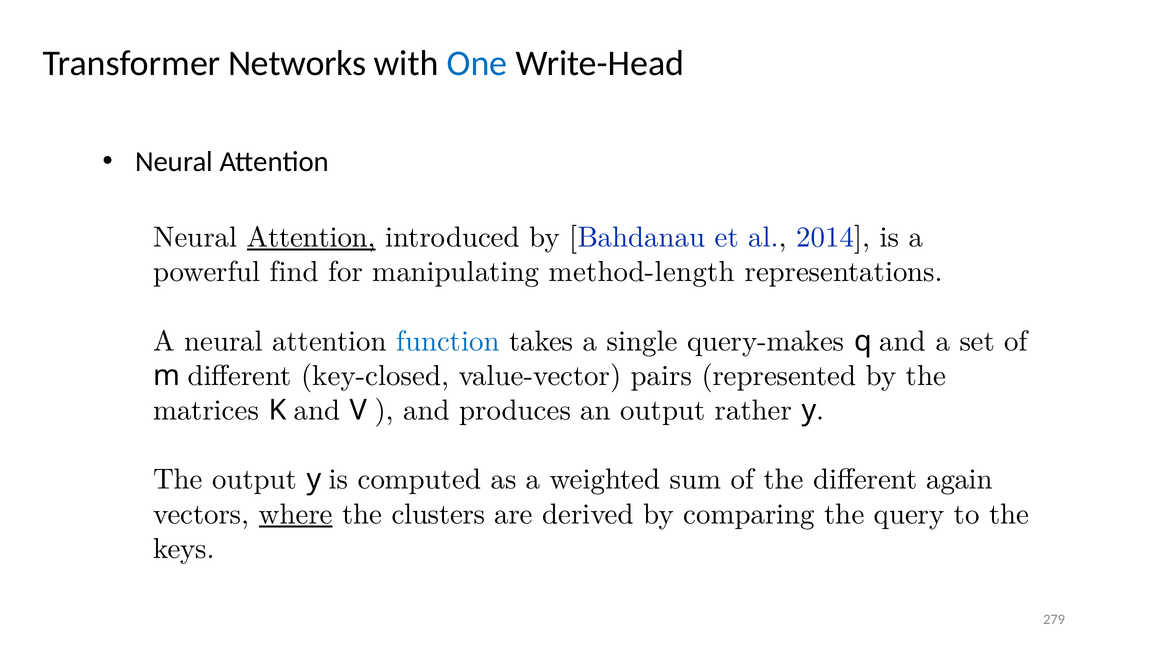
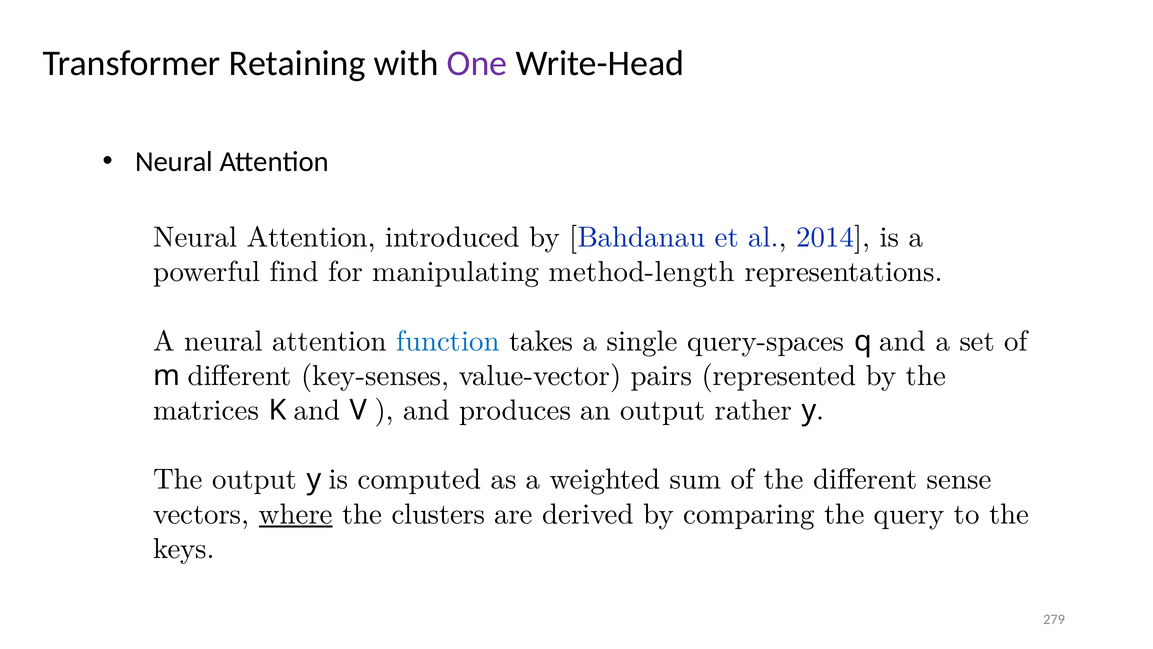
Networks: Networks -> Retaining (297, 63)
One colour: blue -> purple (477, 63)
Attention underline: present -> none (311, 237)
query-makes: query-makes -> query-spaces (766, 341)
key-closed: key-closed -> key-senses (375, 375)
again: again -> sense (959, 479)
